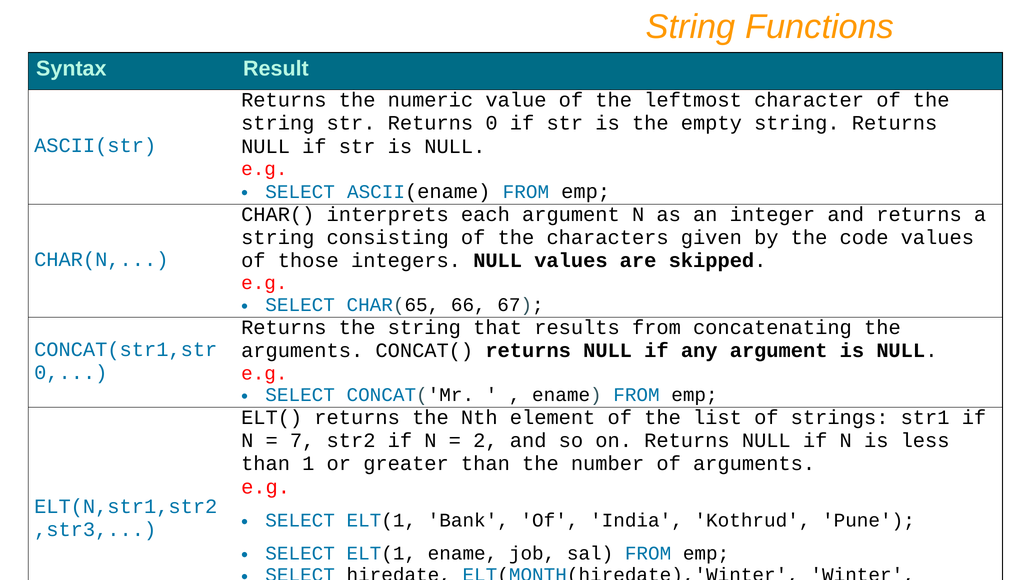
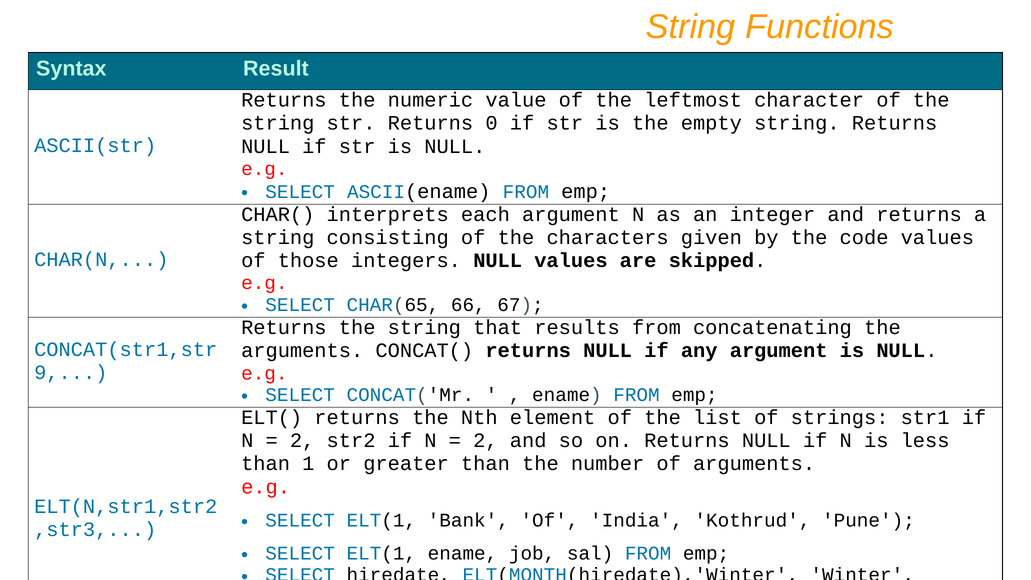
0: 0 -> 9 (71, 372)
7: 7 -> 2 (302, 441)
